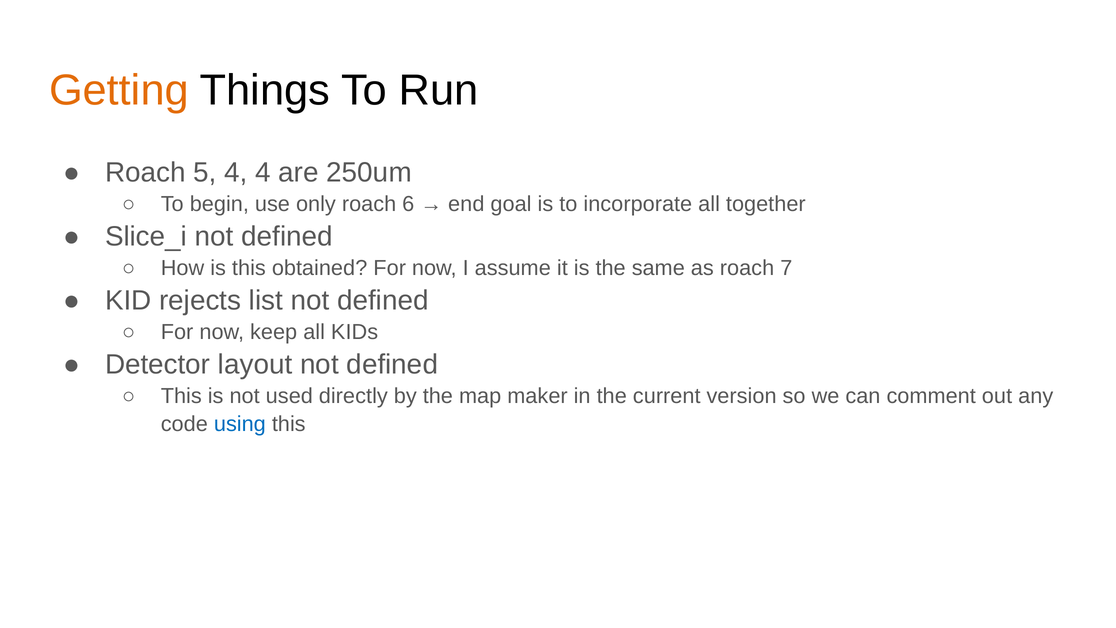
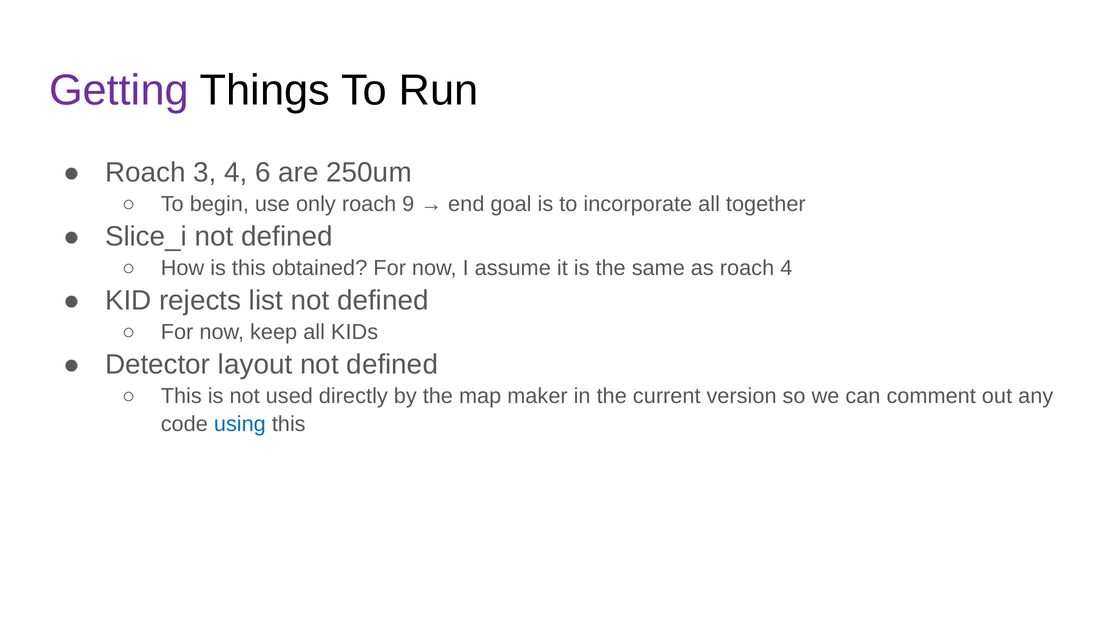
Getting colour: orange -> purple (119, 90)
5: 5 -> 3 (205, 173)
4 4: 4 -> 6 (263, 173)
6: 6 -> 9 (408, 204)
roach 7: 7 -> 4 (786, 268)
